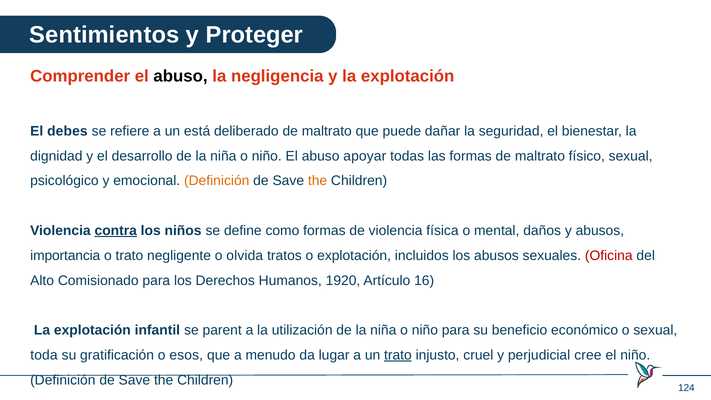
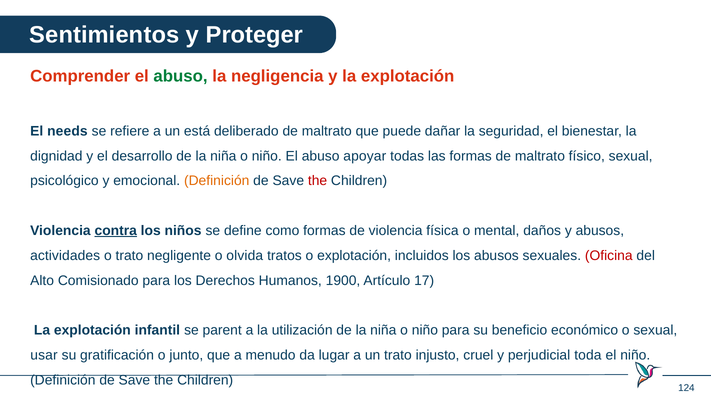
abuso colour: black -> green (181, 76)
debes: debes -> needs (67, 131)
the colour: orange -> red (318, 181)
importancia: importancia -> actividades (65, 256)
1920: 1920 -> 1900 (343, 280)
16: 16 -> 17 (424, 280)
toda: toda -> usar (44, 355)
esos: esos -> junto (186, 355)
trato underline: present -> none (398, 355)
cree: cree -> toda (588, 355)
